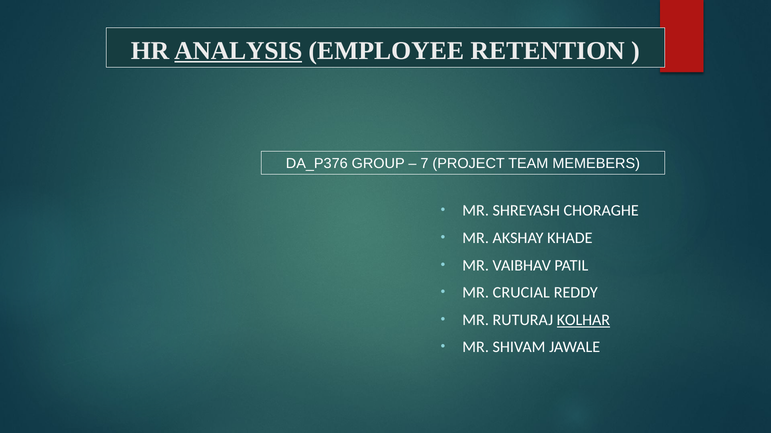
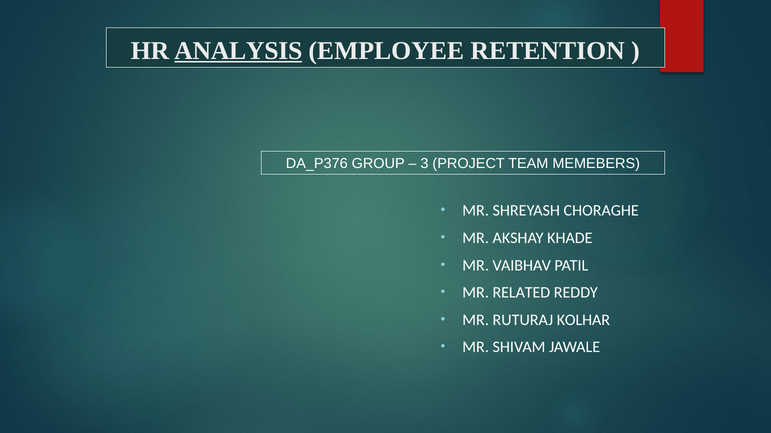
7: 7 -> 3 (424, 164)
CRUCIAL: CRUCIAL -> RELATED (521, 293)
KOLHAR underline: present -> none (583, 320)
